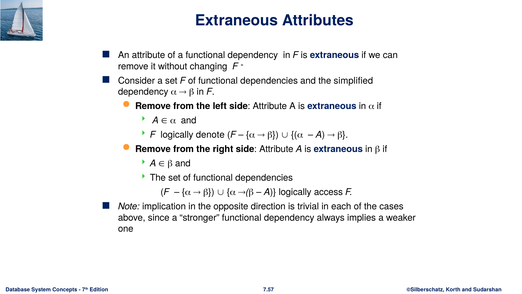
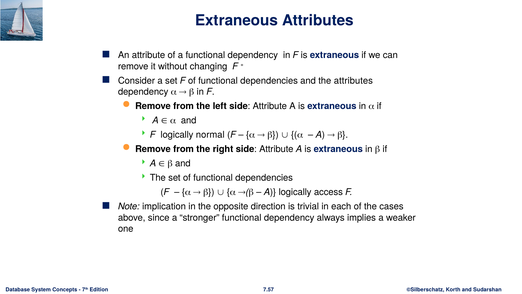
the simplified: simplified -> attributes (353, 81)
denote: denote -> normal (210, 135)
